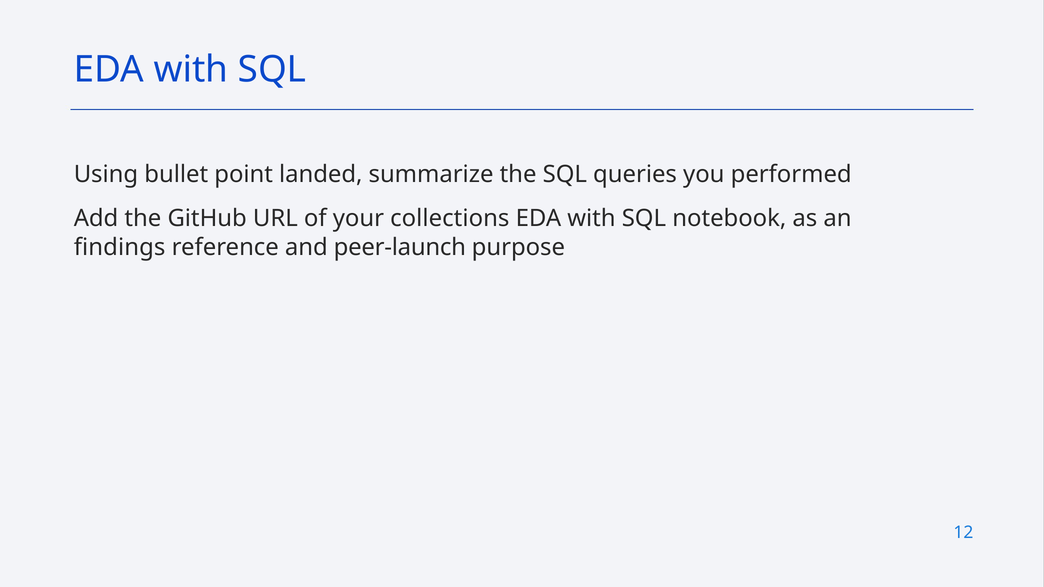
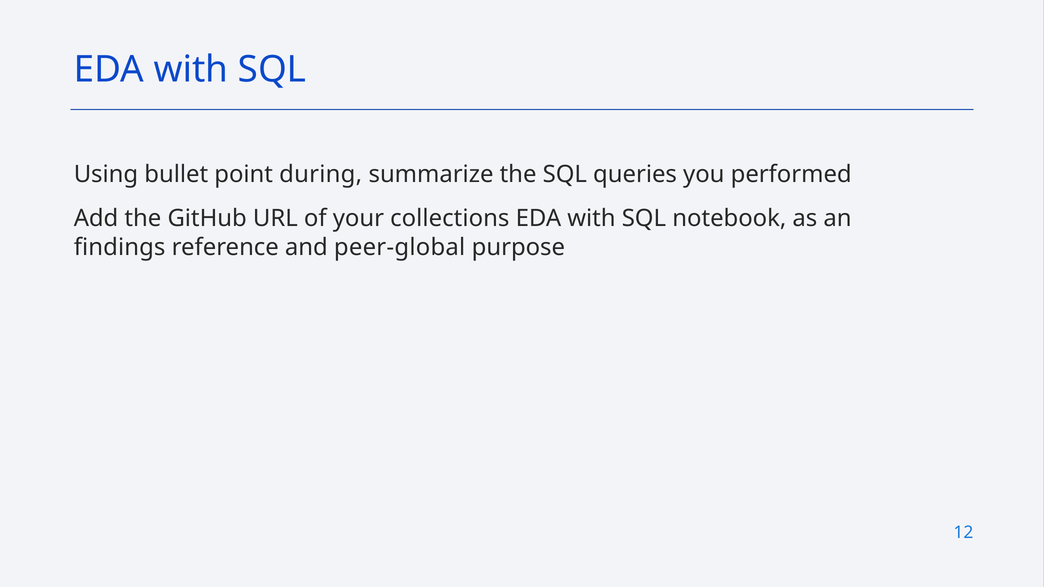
landed: landed -> during (321, 175)
peer-launch: peer-launch -> peer-global (400, 247)
